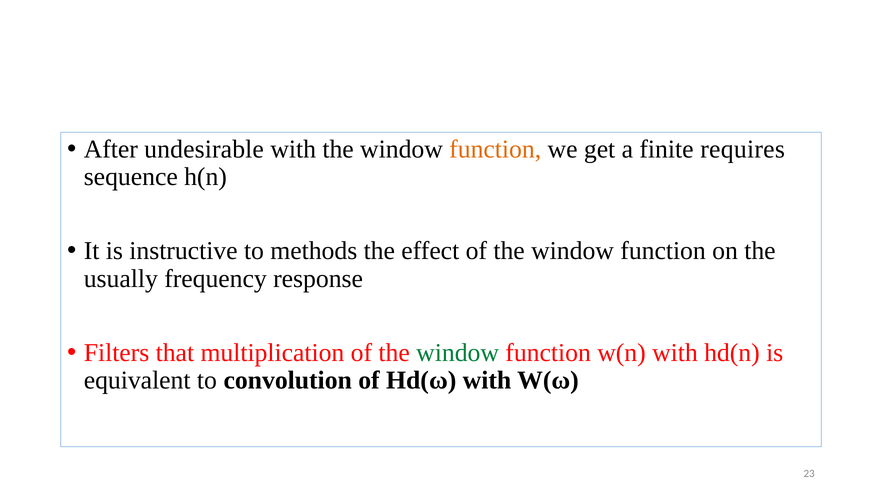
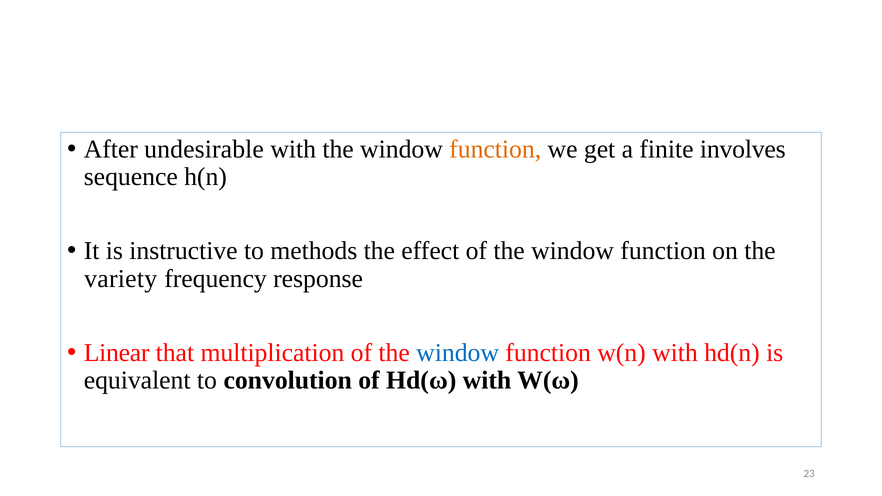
requires: requires -> involves (743, 149)
usually: usually -> variety (121, 279)
Filters: Filters -> Linear (117, 353)
window colour: green -> blue (458, 353)
